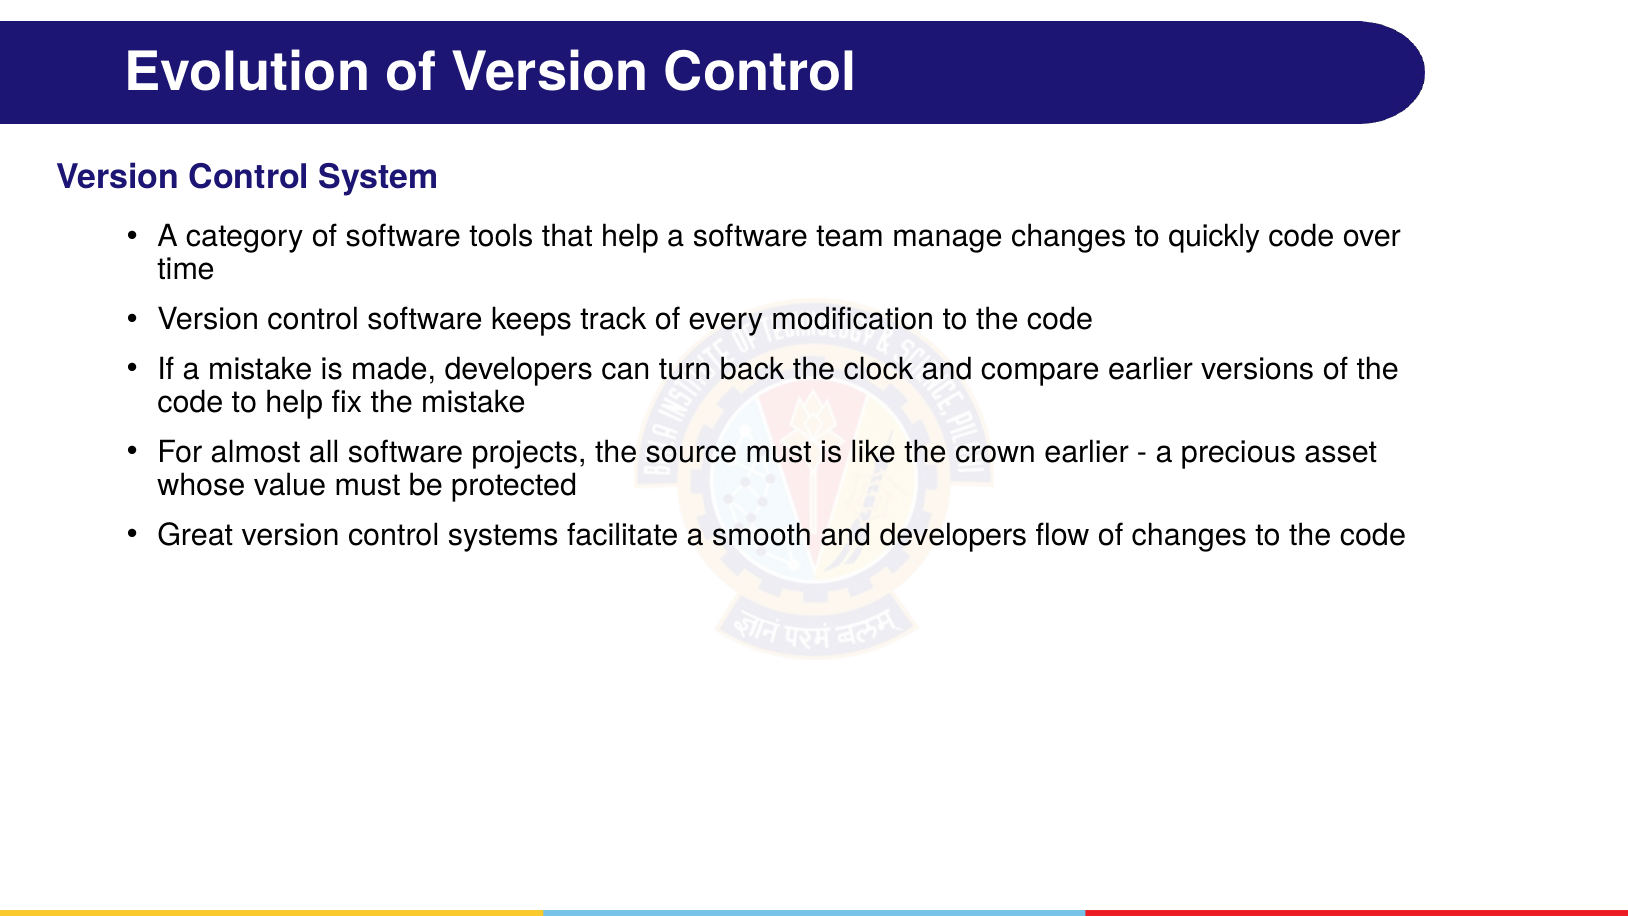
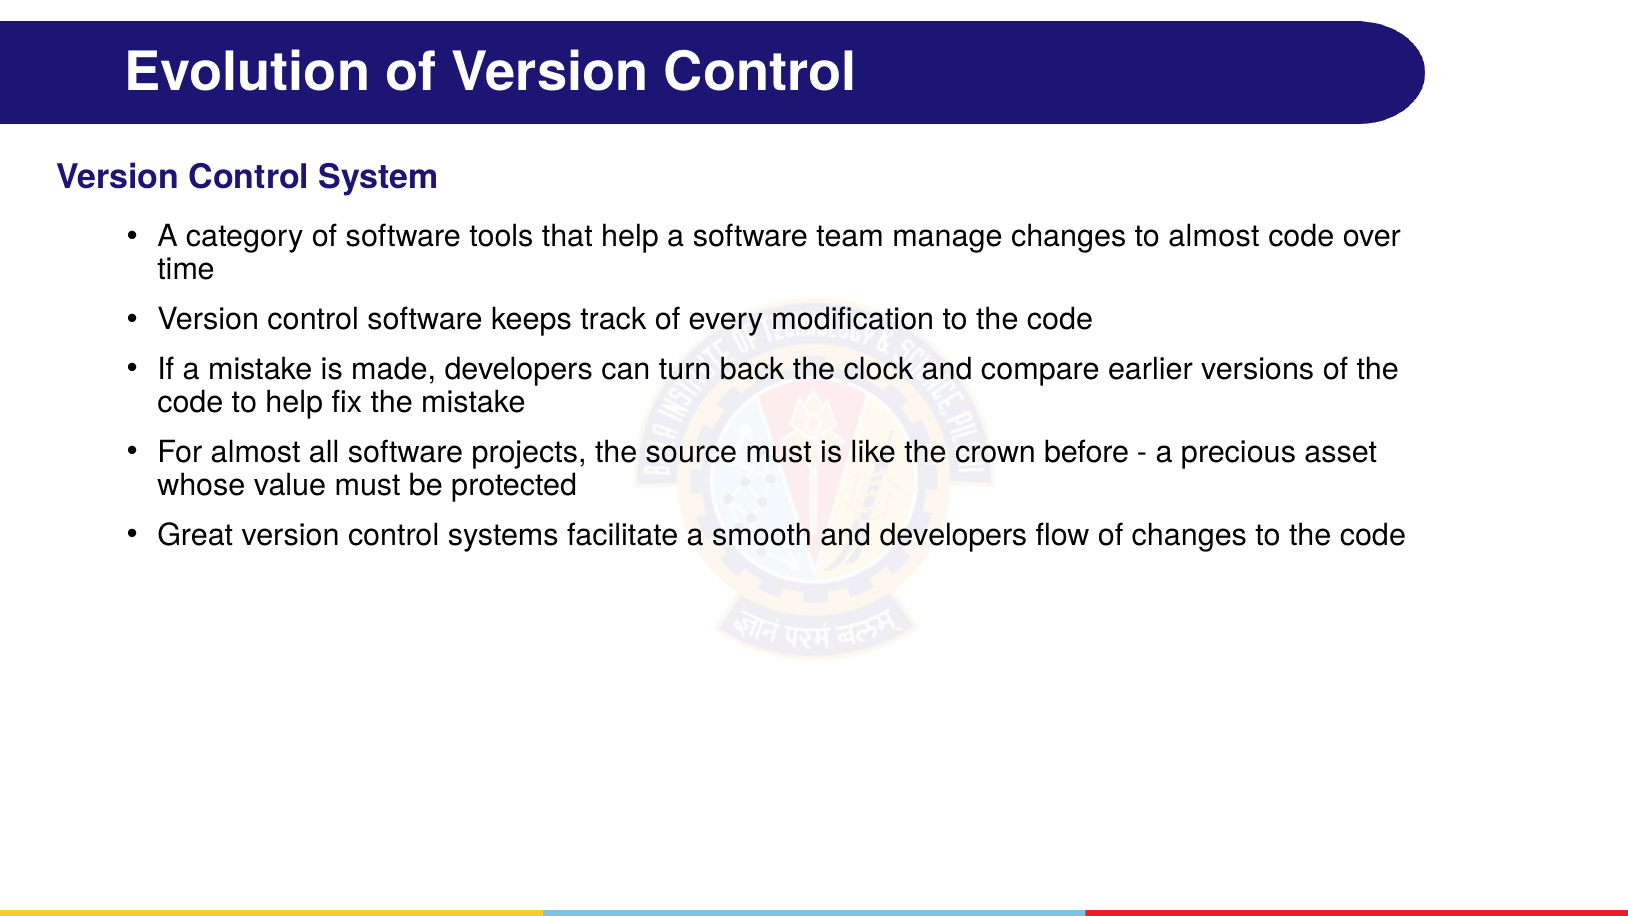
to quickly: quickly -> almost (1214, 236)
crown earlier: earlier -> before (1087, 452)
